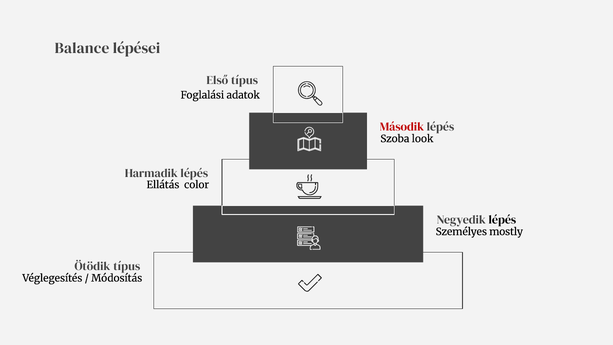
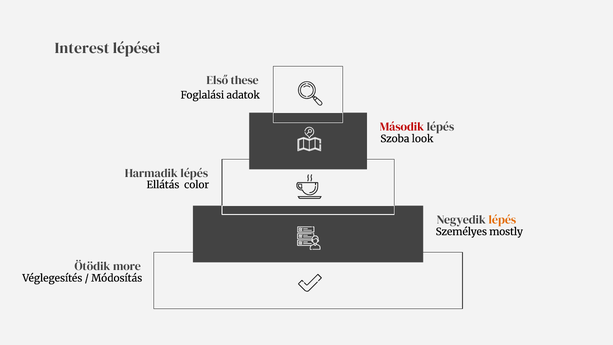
Balance: Balance -> Interest (82, 48)
Első típus: típus -> these (245, 80)
lépés colour: black -> orange (502, 220)
Ötödik típus: típus -> more (127, 266)
